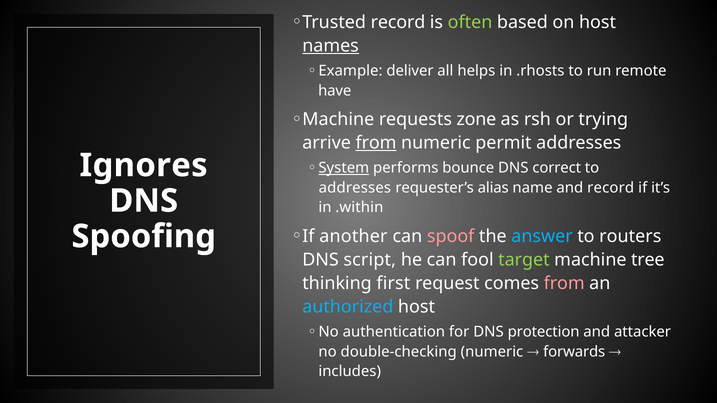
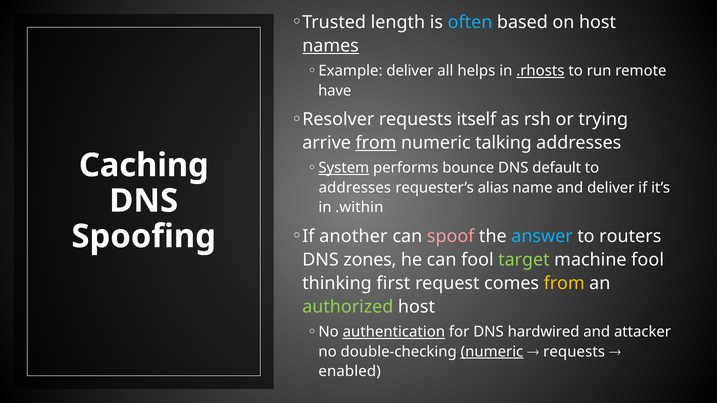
Trusted record: record -> length (398, 22)
often colour: light green -> light blue (470, 22)
.rhosts underline: none -> present (540, 71)
Machine: Machine -> Resolver (338, 119)
zone: zone -> itself (476, 119)
permit: permit -> talking (504, 143)
Ignores: Ignores -> Caching (144, 165)
correct: correct -> default (557, 168)
and record: record -> deliver (611, 188)
script: script -> zones (370, 260)
machine tree: tree -> fool (648, 260)
from colour: pink -> yellow (564, 284)
authorized colour: light blue -> light green (348, 307)
authentication underline: none -> present (394, 332)
protection: protection -> hardwired (544, 332)
numeric underline: none -> present (492, 352)
forwards: forwards -> requests (574, 352)
includes: includes -> enabled (350, 372)
